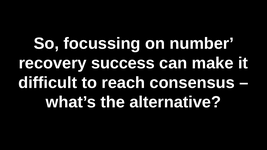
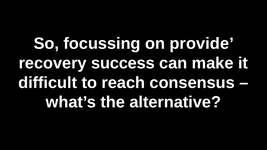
number: number -> provide (202, 44)
